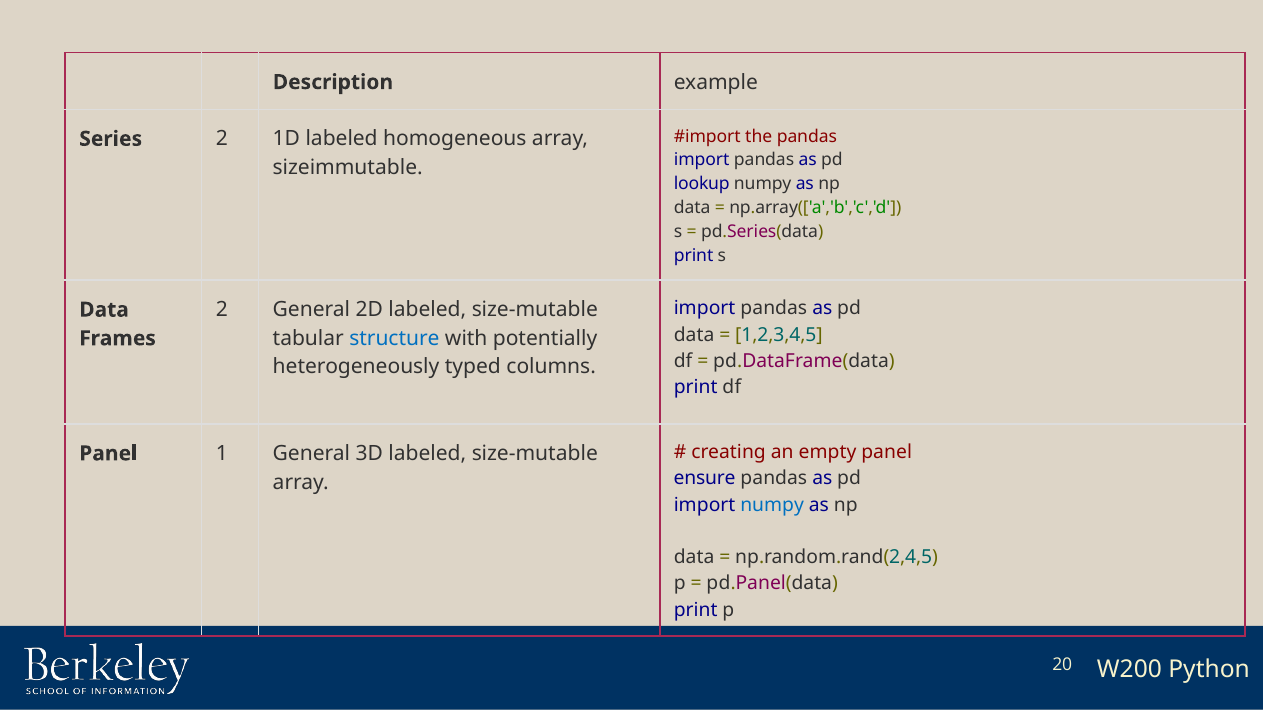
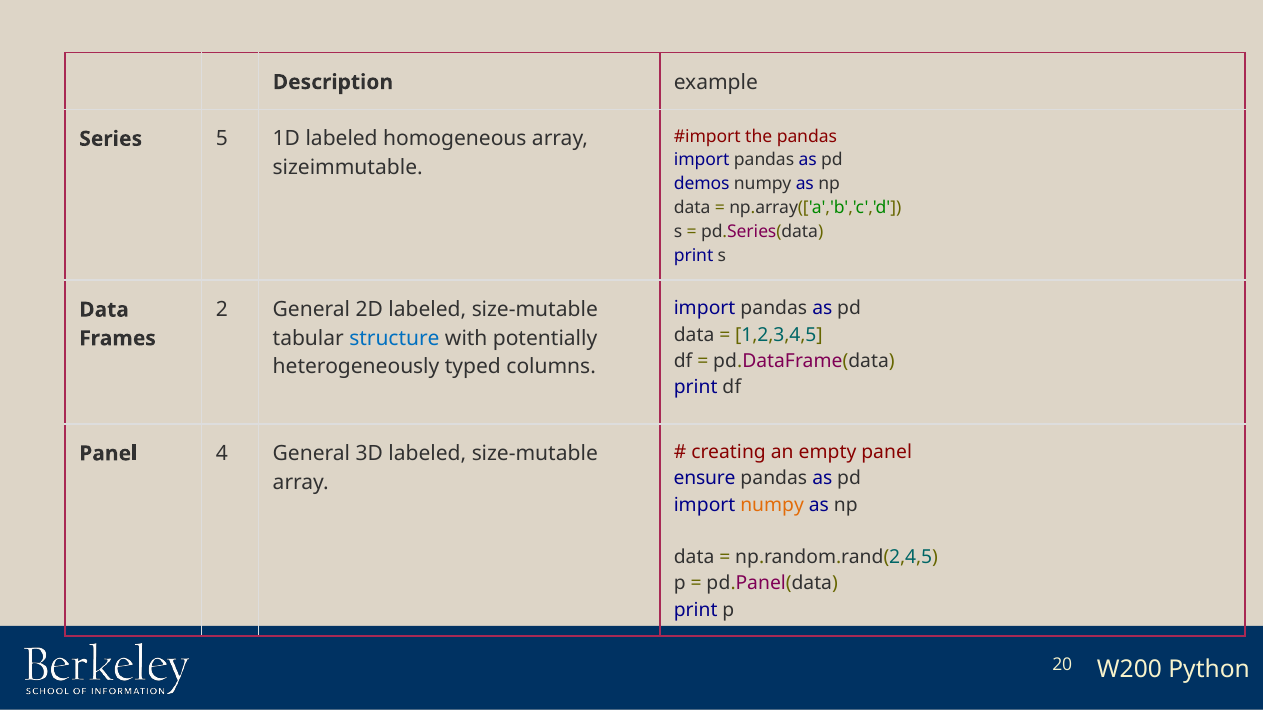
Series 2: 2 -> 5 (222, 139)
lookup: lookup -> demos (702, 184)
1: 1 -> 4 (222, 454)
numpy colour: blue -> orange (772, 505)
